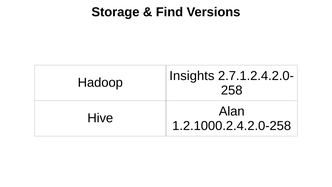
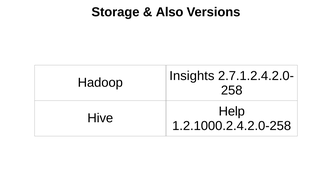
Find: Find -> Also (170, 12)
Alan: Alan -> Help (232, 111)
